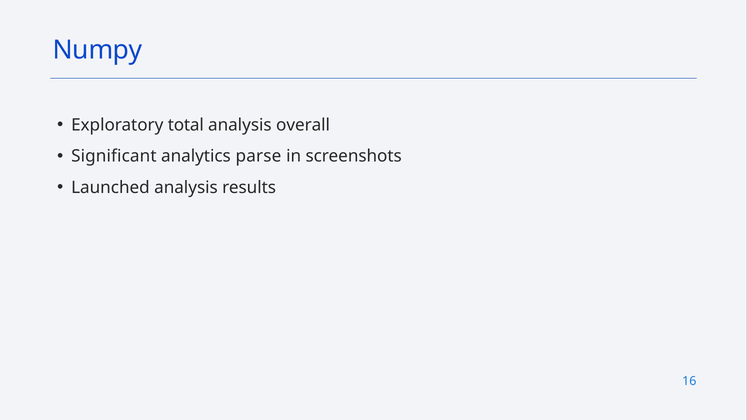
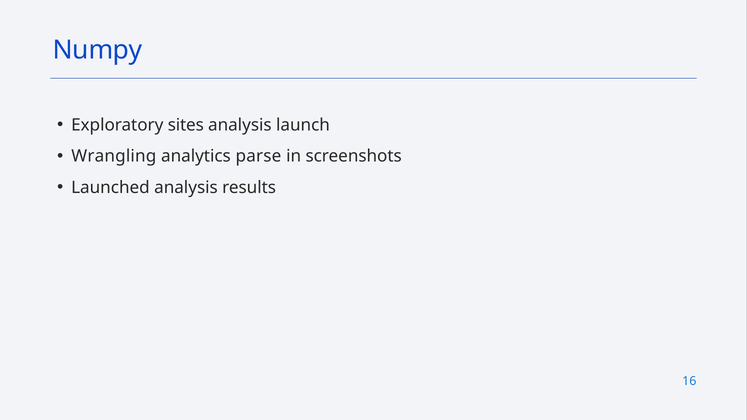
total: total -> sites (186, 125)
overall: overall -> launch (303, 125)
Significant: Significant -> Wrangling (114, 156)
